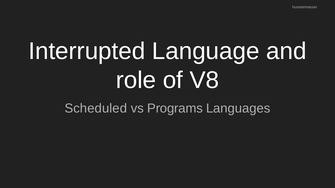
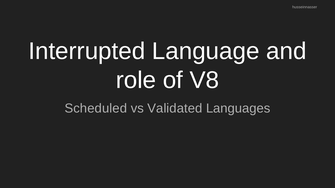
Programs: Programs -> Validated (175, 109)
